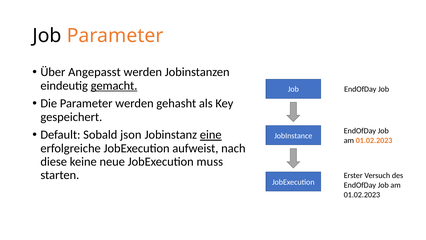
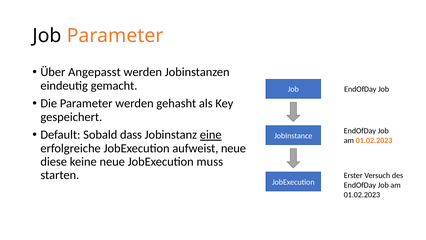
gemacht underline: present -> none (114, 85)
json: json -> dass (131, 135)
aufweist nach: nach -> neue (233, 148)
